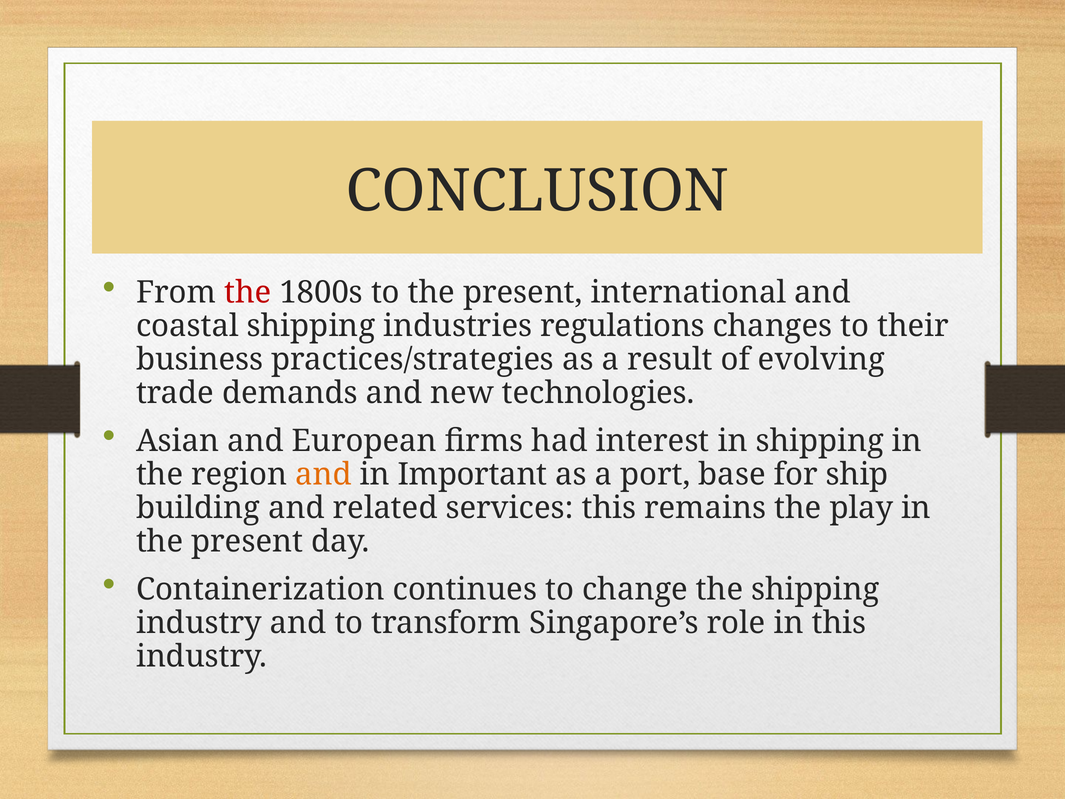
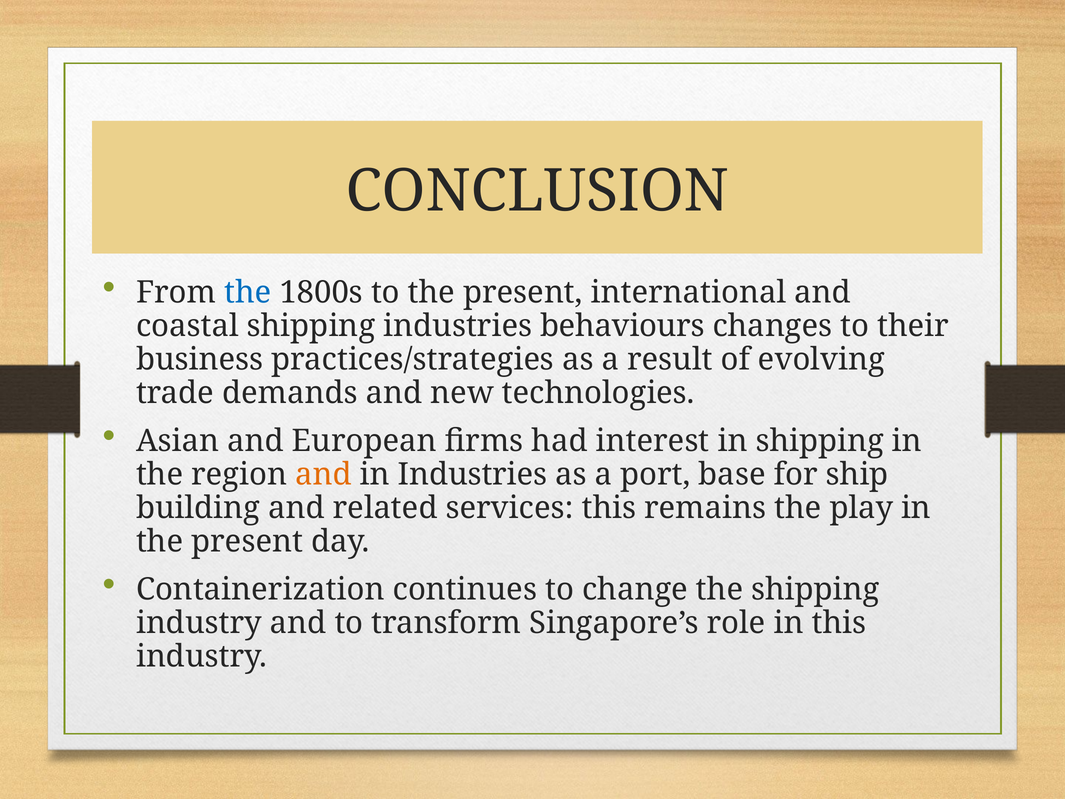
the colour: red -> blue (248, 292)
regulations: regulations -> behaviours (622, 326)
in Important: Important -> Industries (473, 474)
